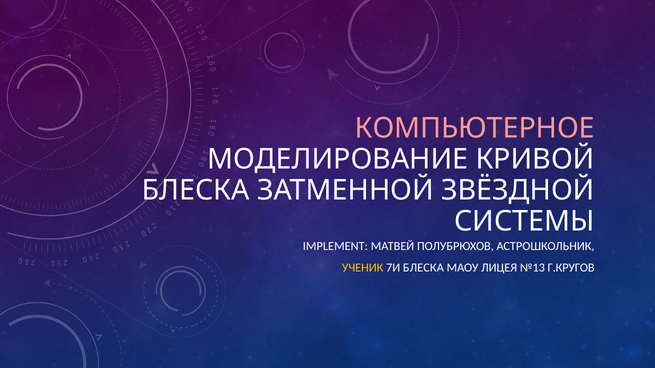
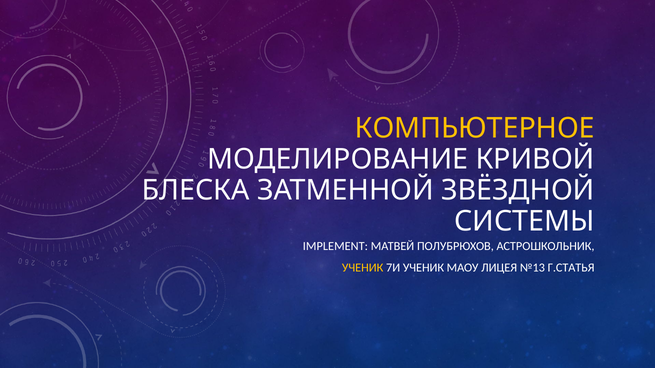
КОМПЬЮТЕРНОЕ colour: pink -> yellow (475, 129)
7И БЛЕСКА: БЛЕСКА -> УЧЕНИК (423, 268)
Г.КРУГОВ: Г.КРУГОВ -> Г.СТАТЬЯ (571, 268)
